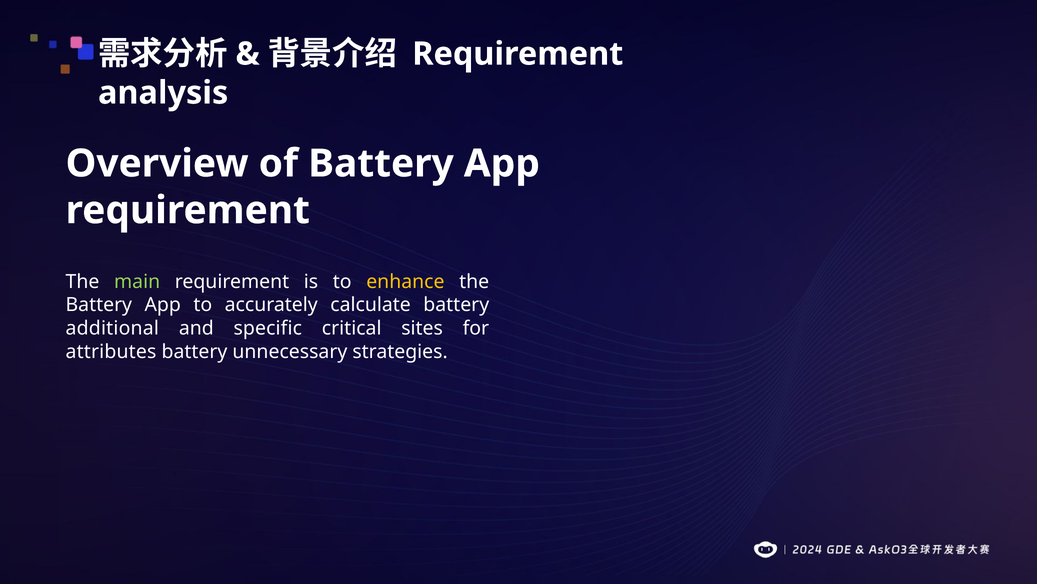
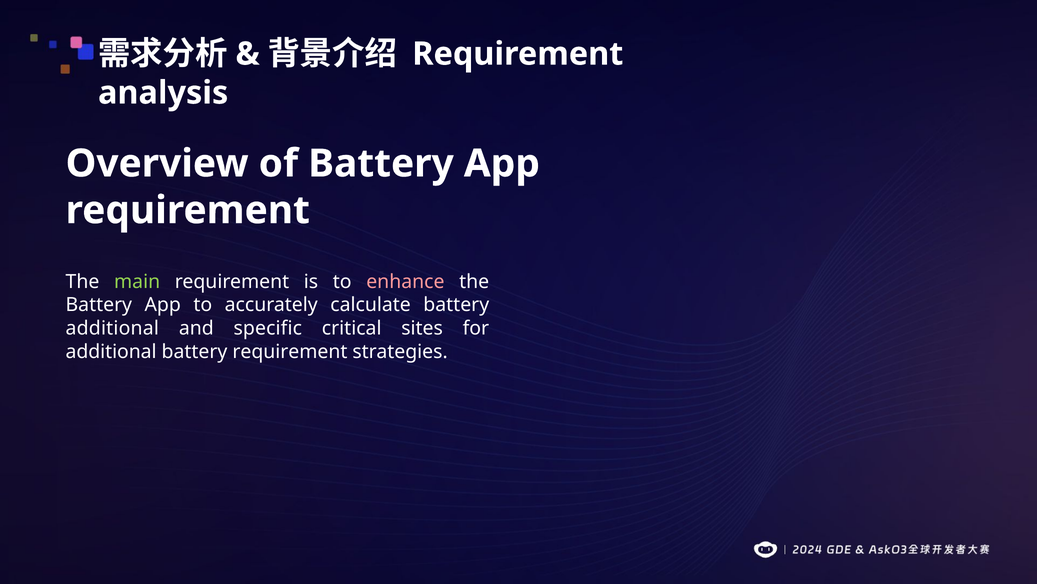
enhance colour: yellow -> pink (405, 281)
attributes: attributes -> additional (111, 351)
battery unnecessary: unnecessary -> requirement (290, 351)
